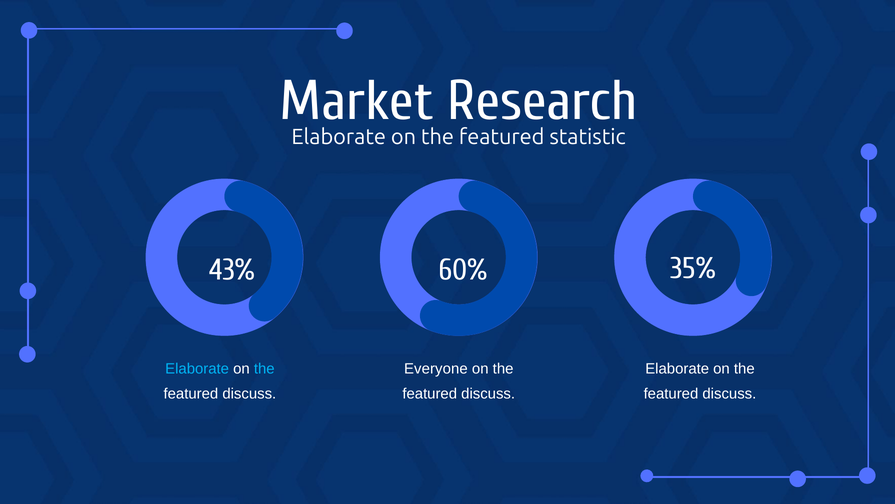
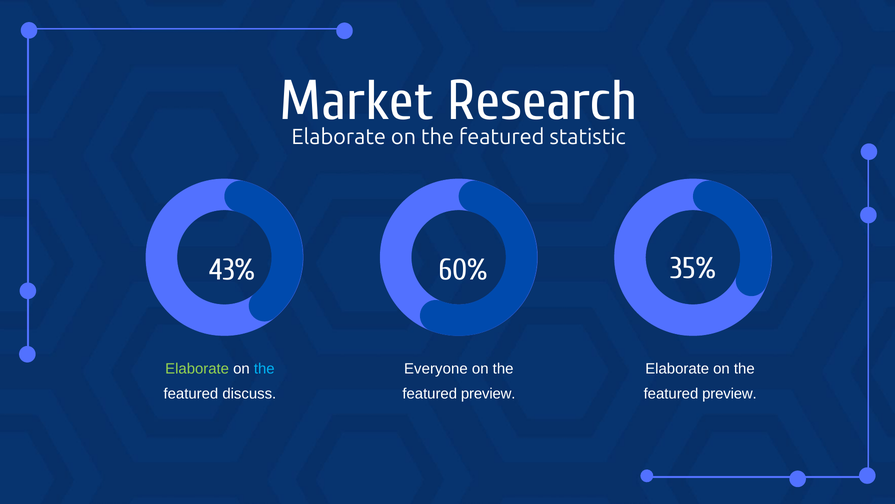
Elaborate colour: light blue -> light green (197, 368)
discuss: discuss -> preview (488, 393)
discuss: discuss -> preview (729, 393)
